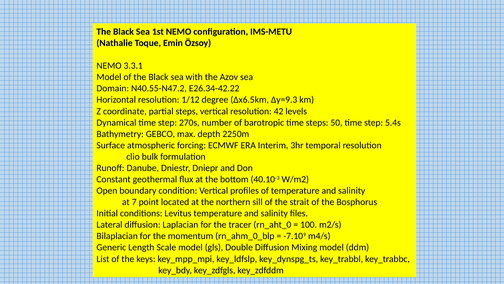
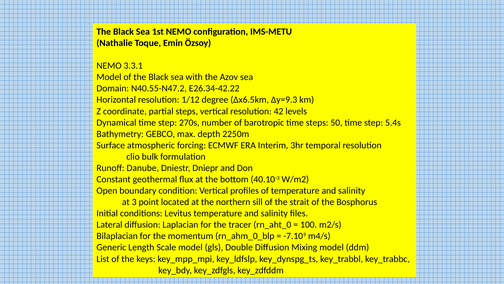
7: 7 -> 3 (134, 202)
